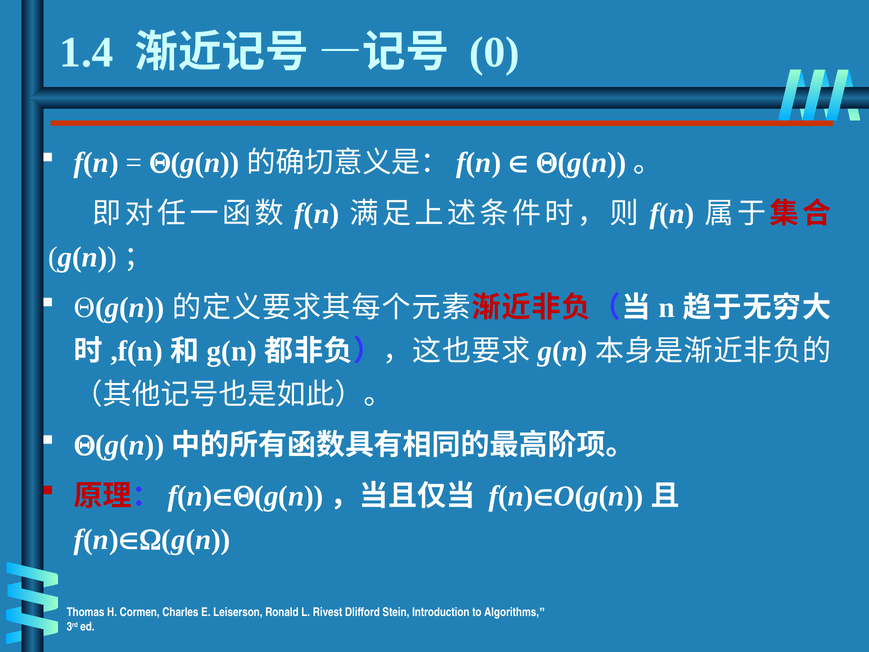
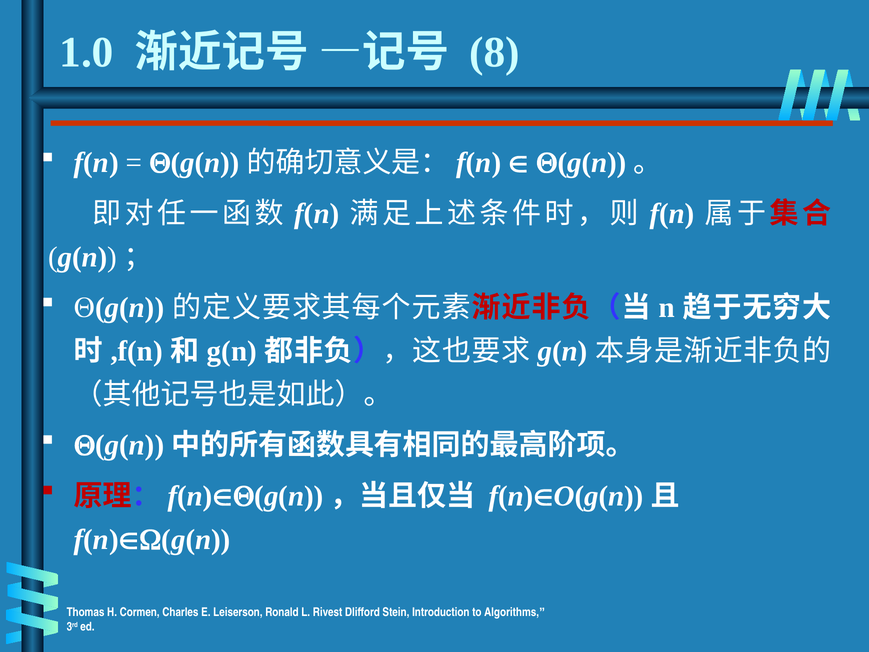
1.4: 1.4 -> 1.0 (87, 52)
0: 0 -> 8 (495, 52)
